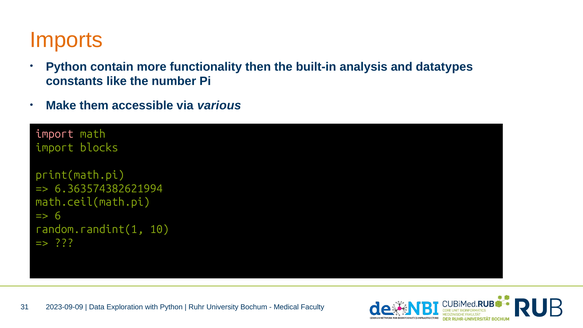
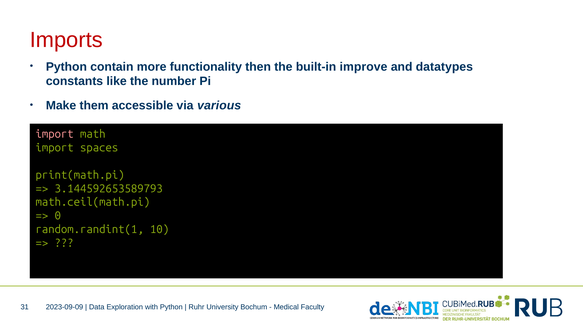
Imports colour: orange -> red (66, 40)
analysis: analysis -> improve (363, 67)
blocks: blocks -> spaces (99, 148)
6.363574382621994: 6.363574382621994 -> 3.144592653589793 (109, 189)
6: 6 -> 0 (58, 216)
